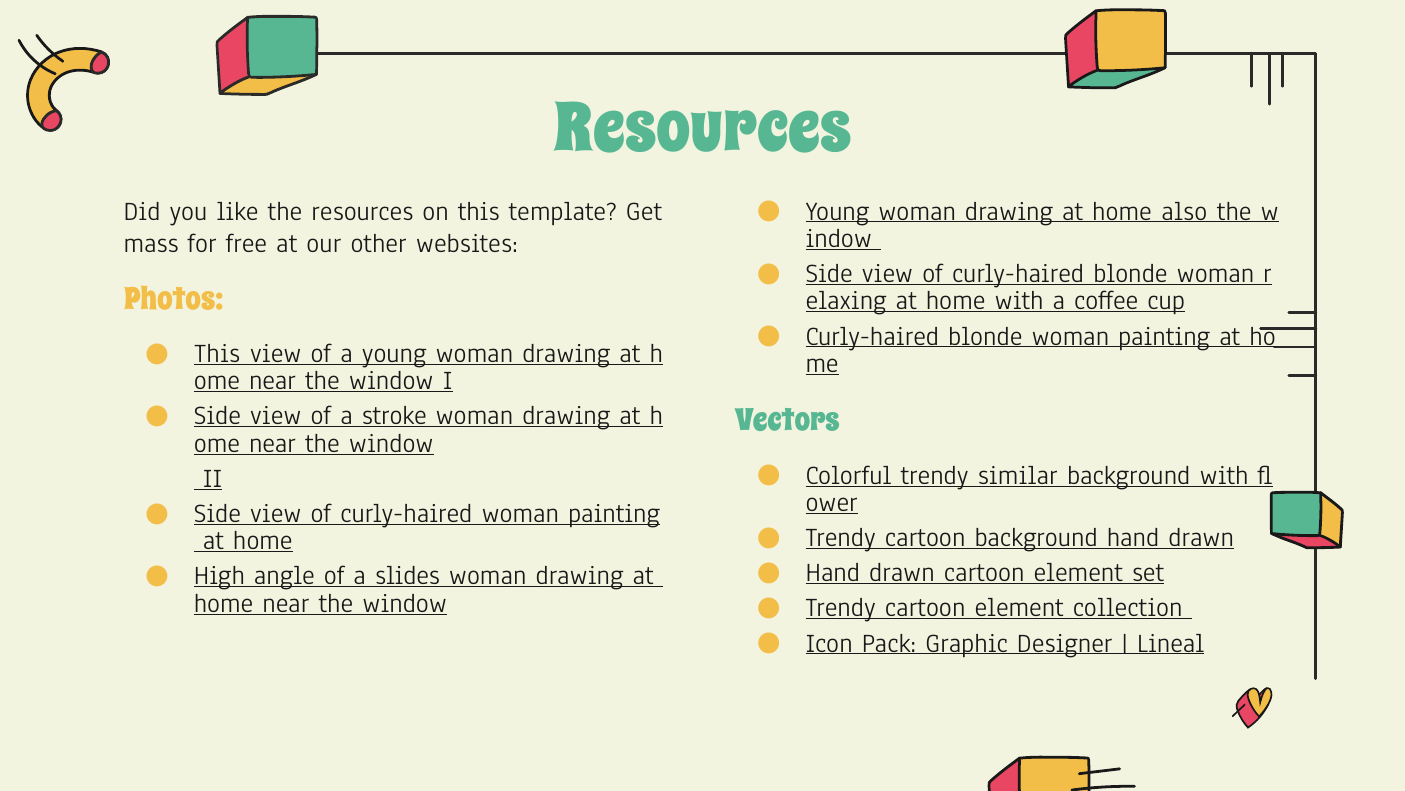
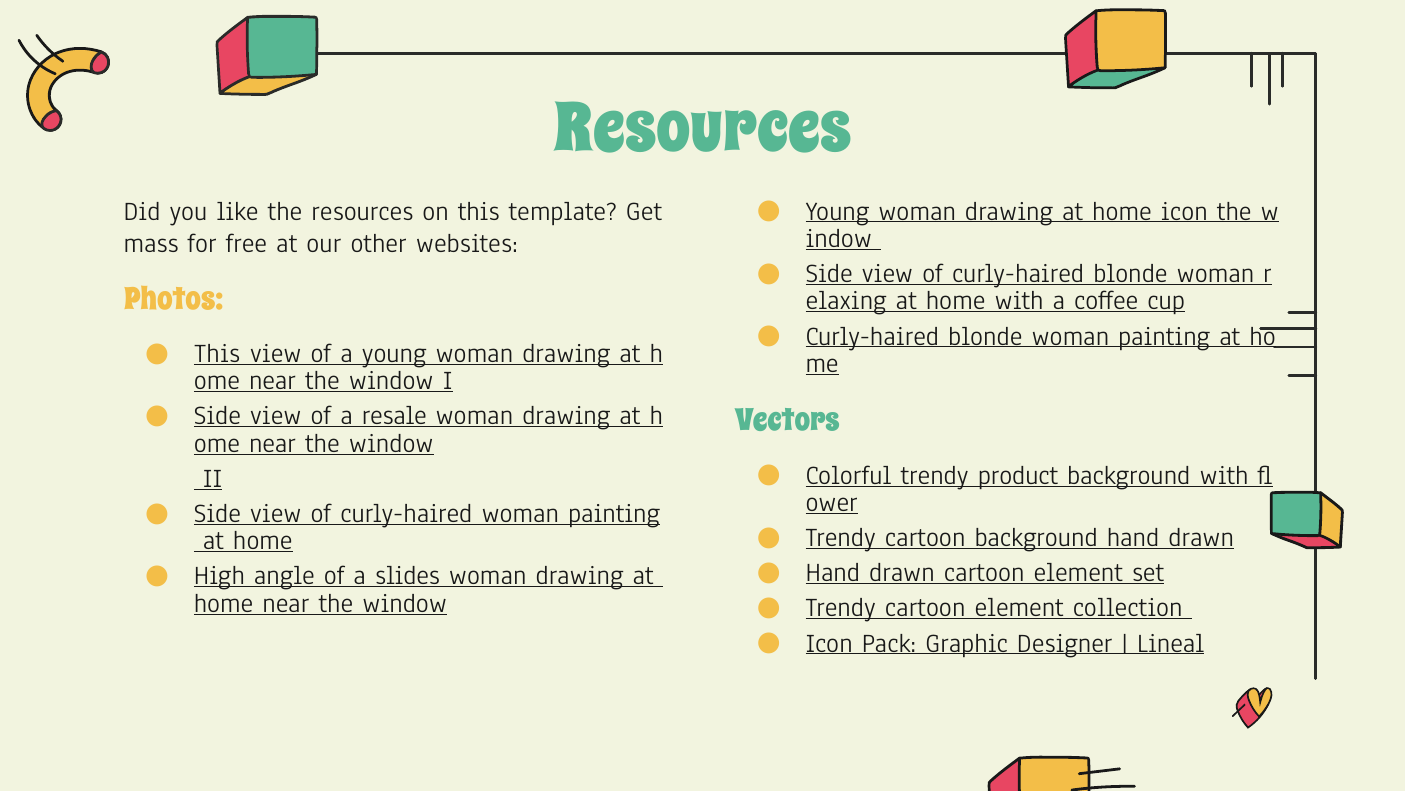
home also: also -> icon (1184, 211)
stroke: stroke -> resale (394, 415)
similar: similar -> product (1018, 475)
